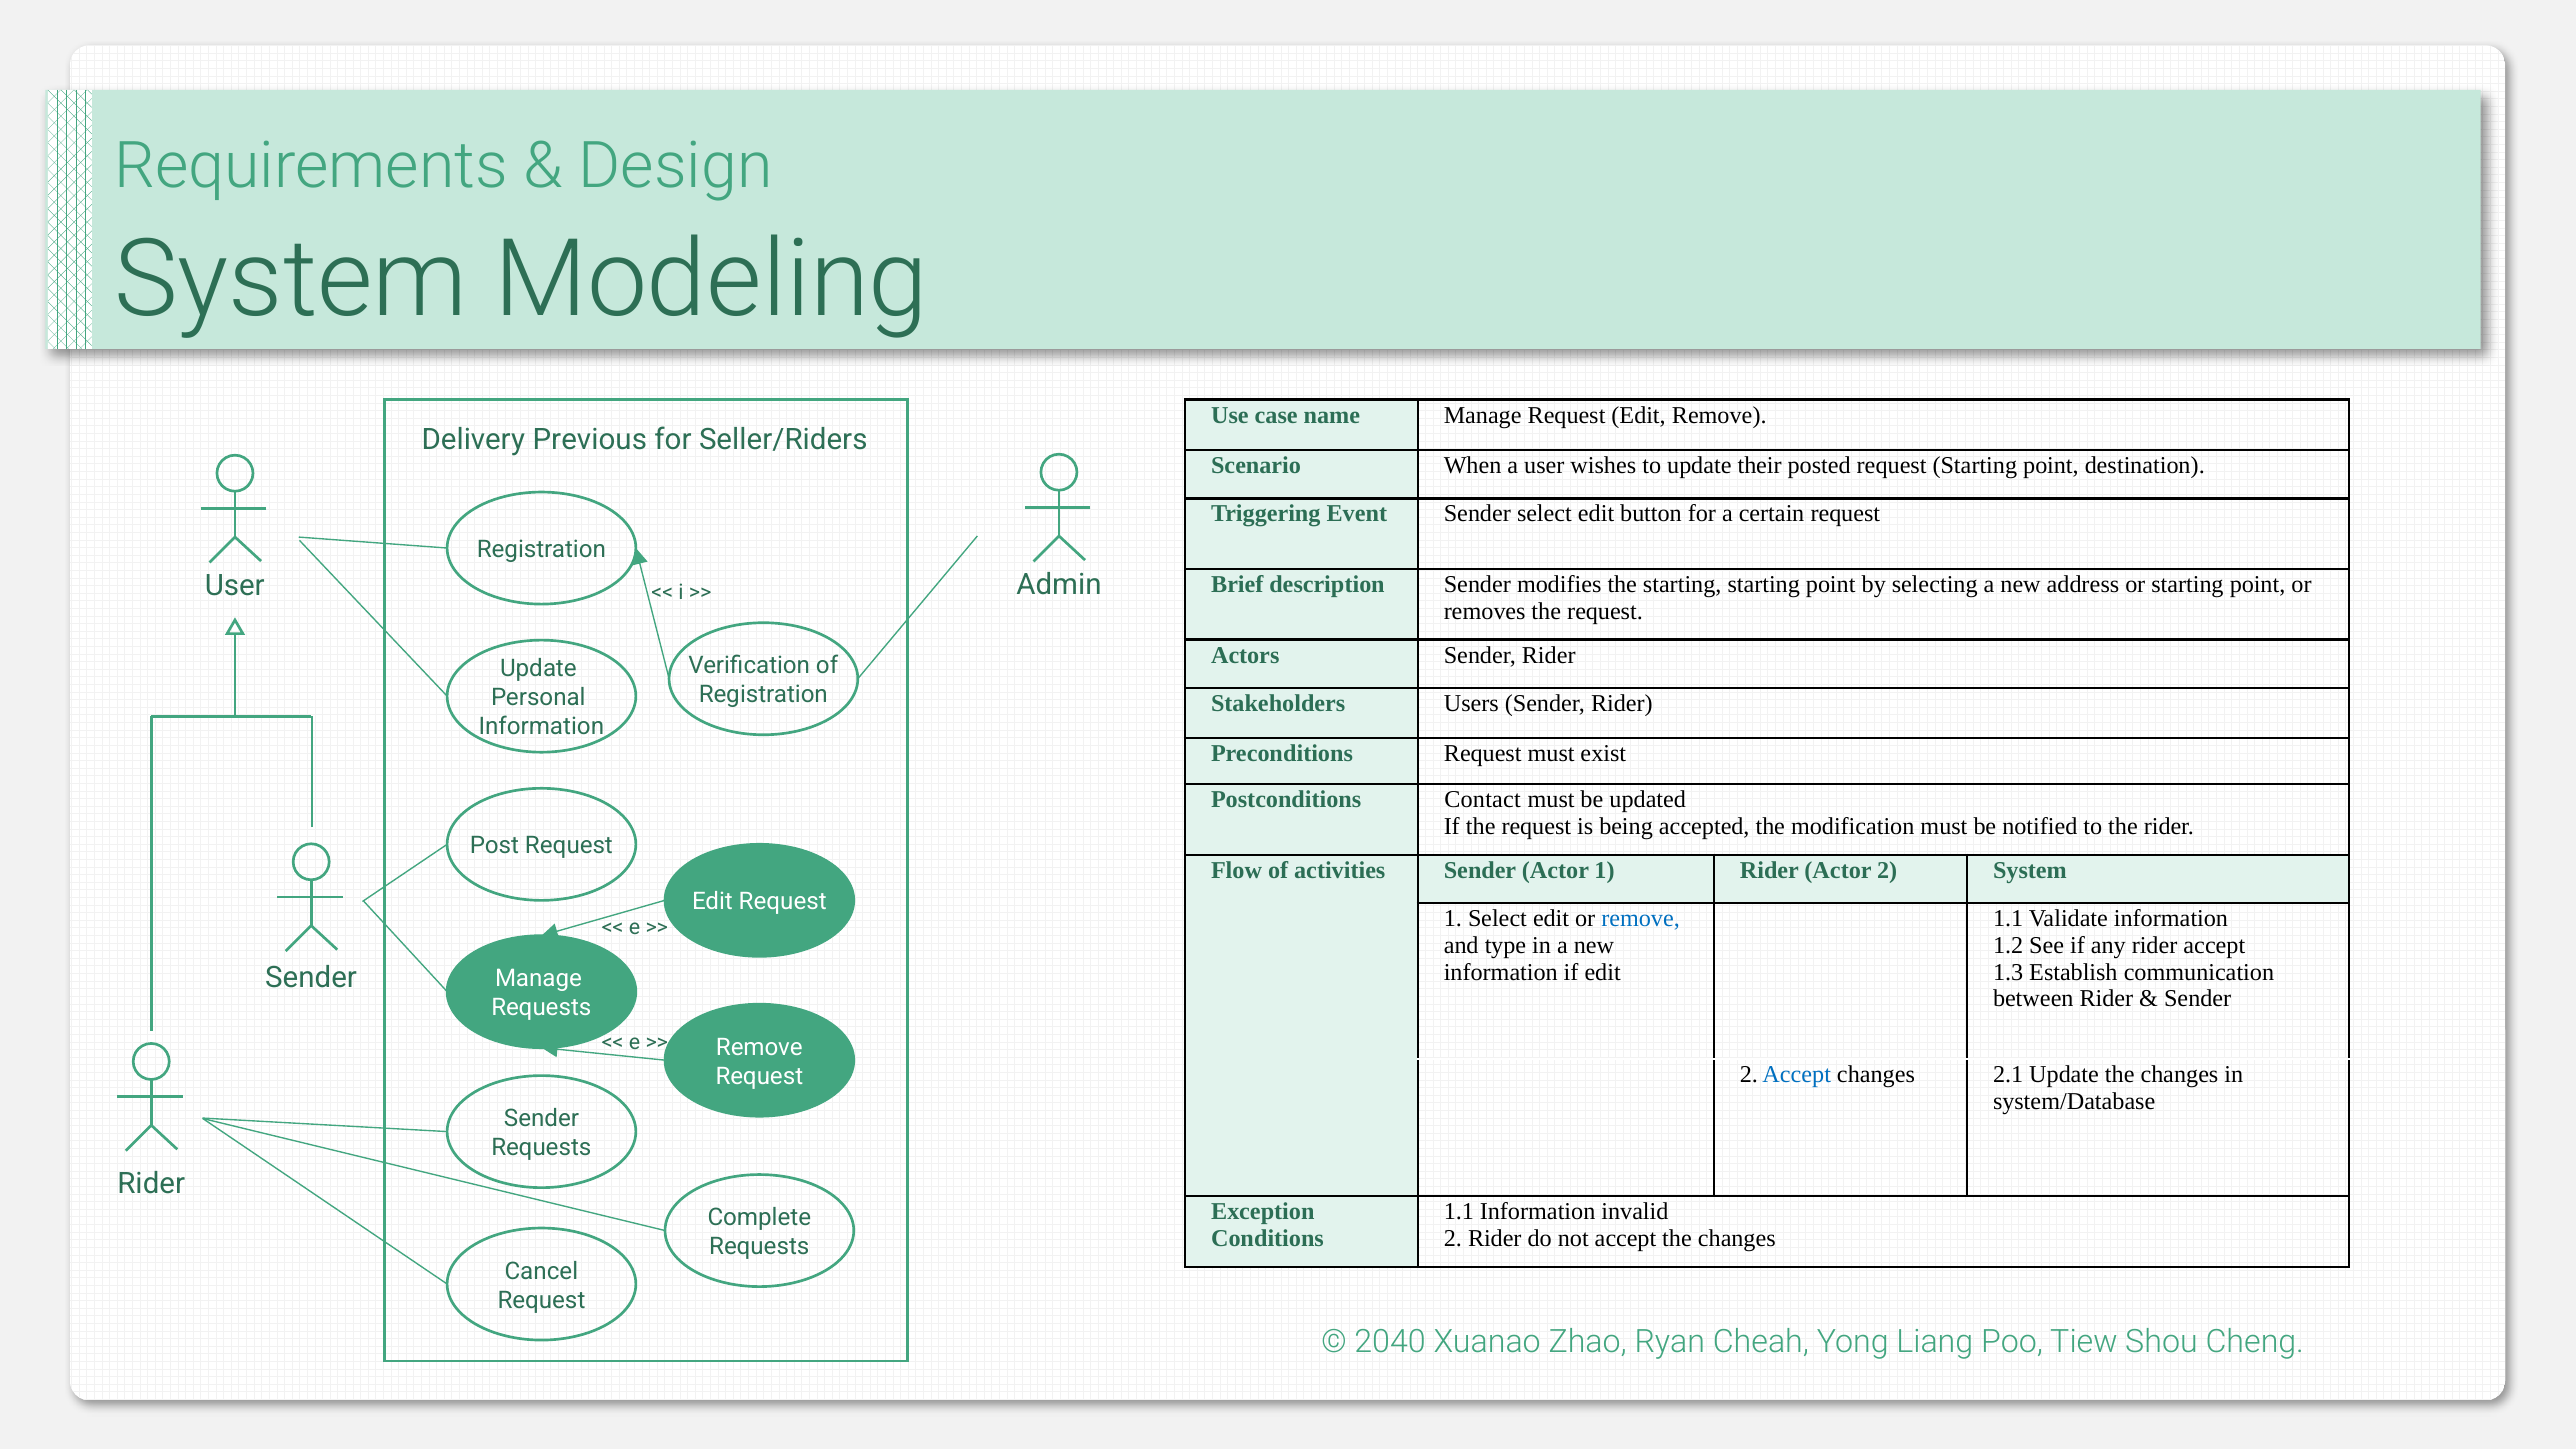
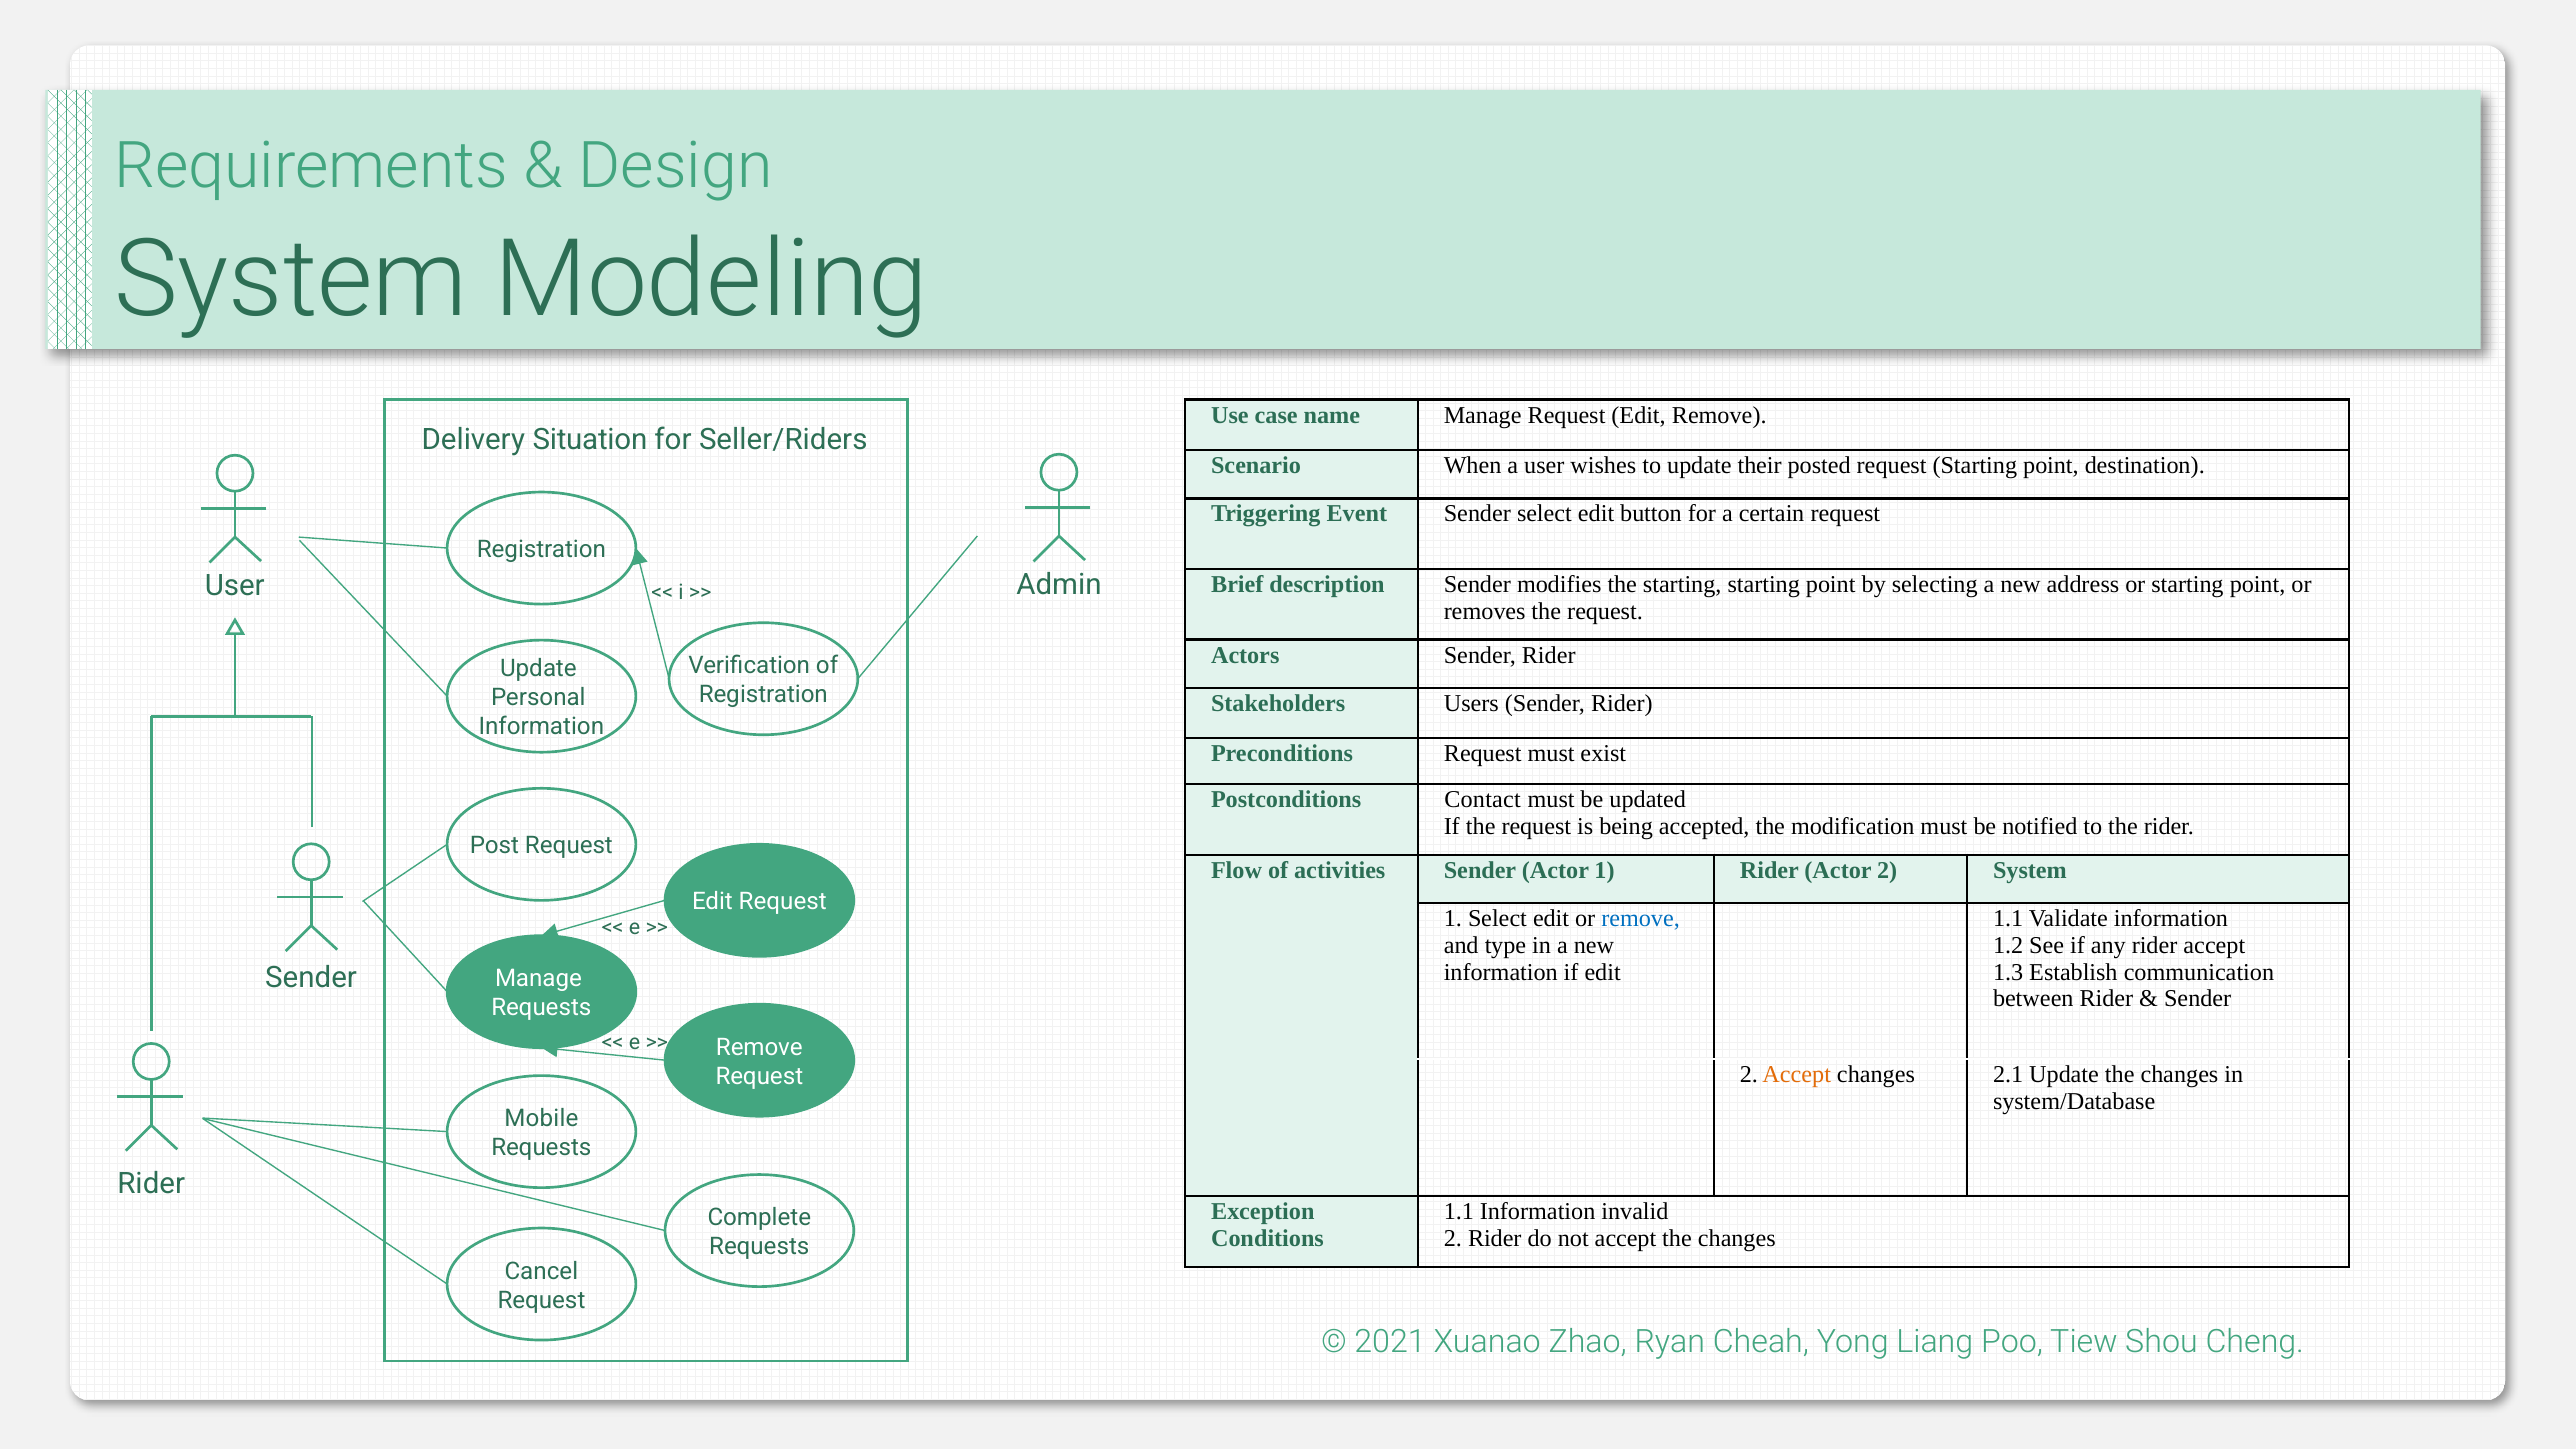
Previous: Previous -> Situation (590, 439)
Accept colour: blue -> orange (1797, 1075)
Sender: Sender -> Mobile (541, 1119)
2040: 2040 -> 2021 (1390, 1342)
